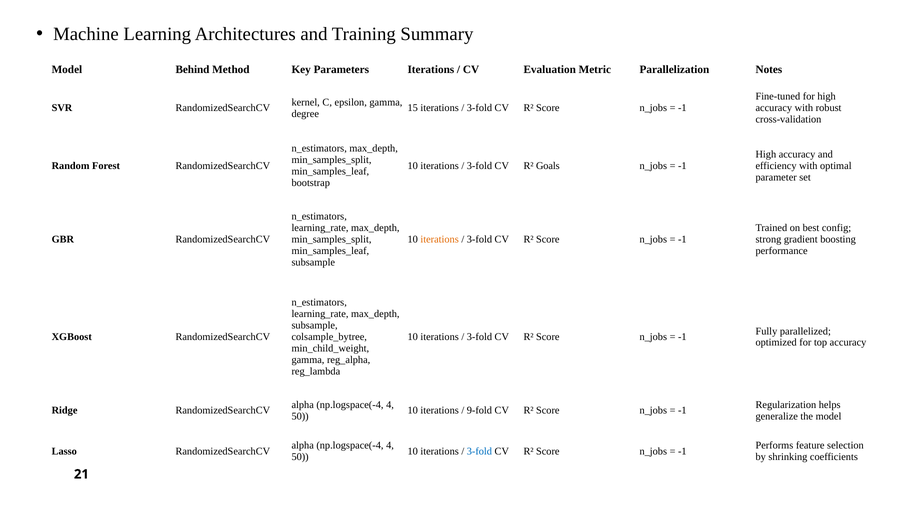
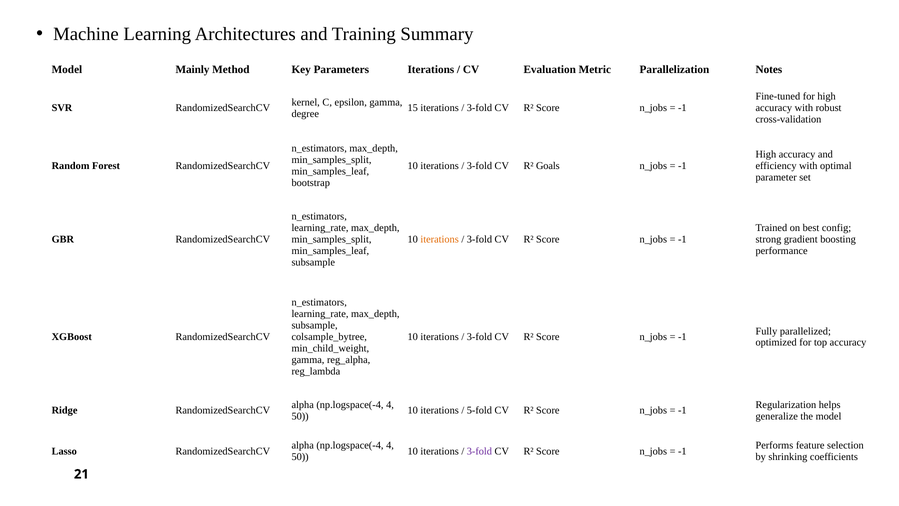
Behind: Behind -> Mainly (193, 70)
9-fold: 9-fold -> 5-fold (479, 410)
3-fold colour: blue -> purple (479, 451)
